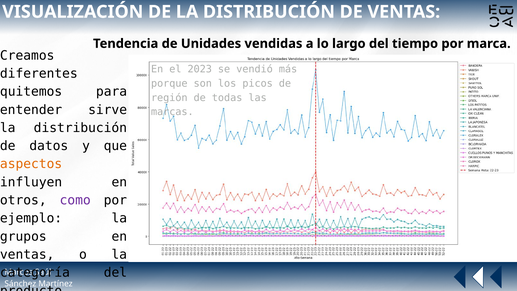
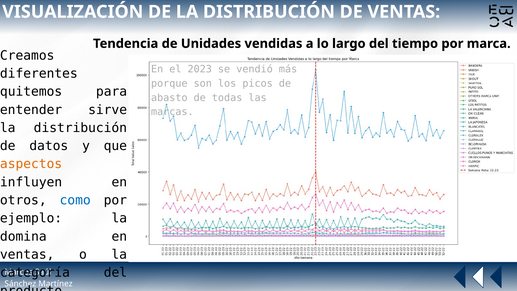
región: región -> abasto (169, 98)
como colour: purple -> blue (75, 200)
grupos: grupos -> domina (23, 236)
